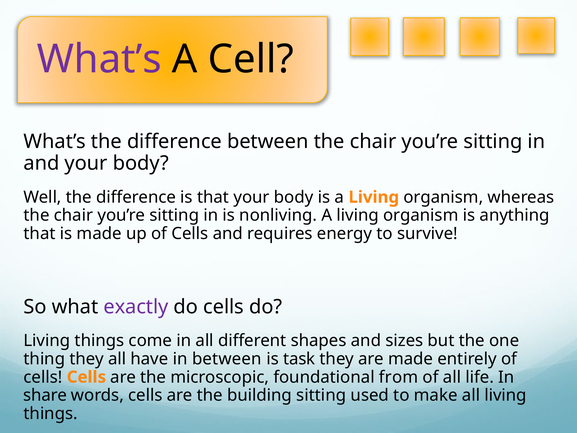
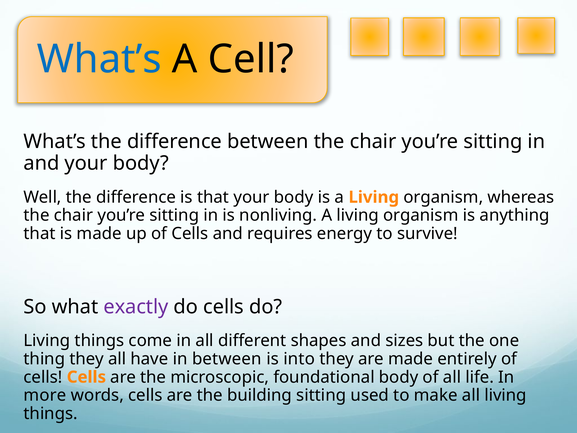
What’s colour: purple -> blue (99, 59)
task: task -> into (299, 359)
foundational from: from -> body (399, 377)
share: share -> more (45, 395)
